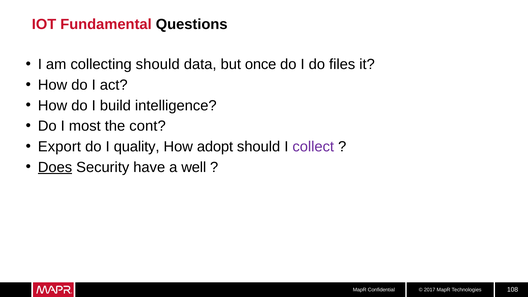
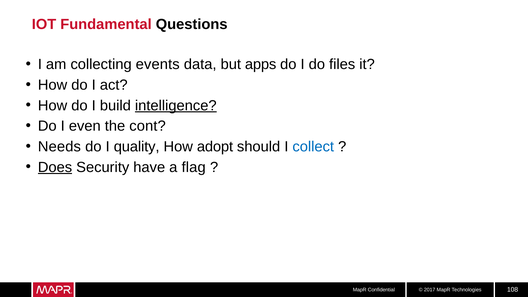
collecting should: should -> events (158, 64)
once: once -> apps (261, 64)
intelligence underline: none -> present (176, 106)
most: most -> even (85, 126)
Export: Export -> Needs (59, 147)
collect colour: purple -> blue (313, 147)
well: well -> flag (194, 167)
